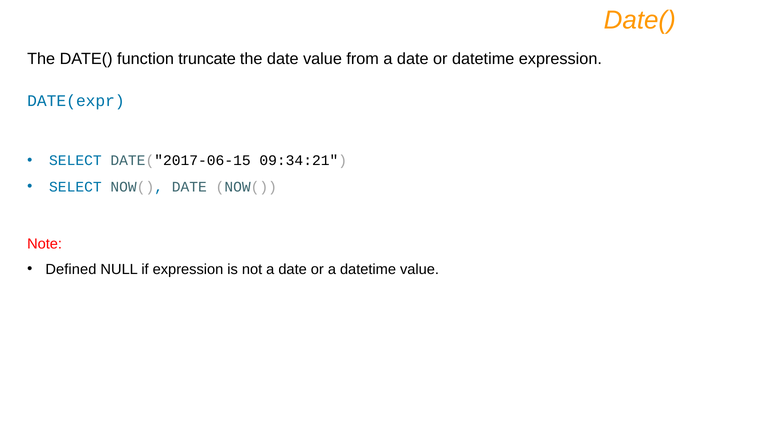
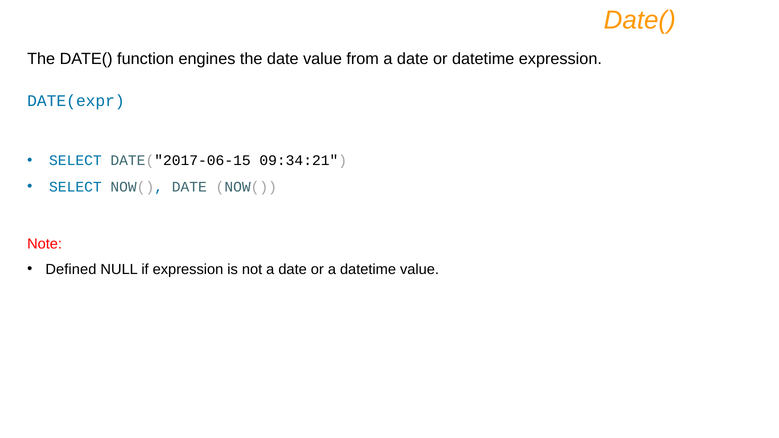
truncate: truncate -> engines (207, 59)
